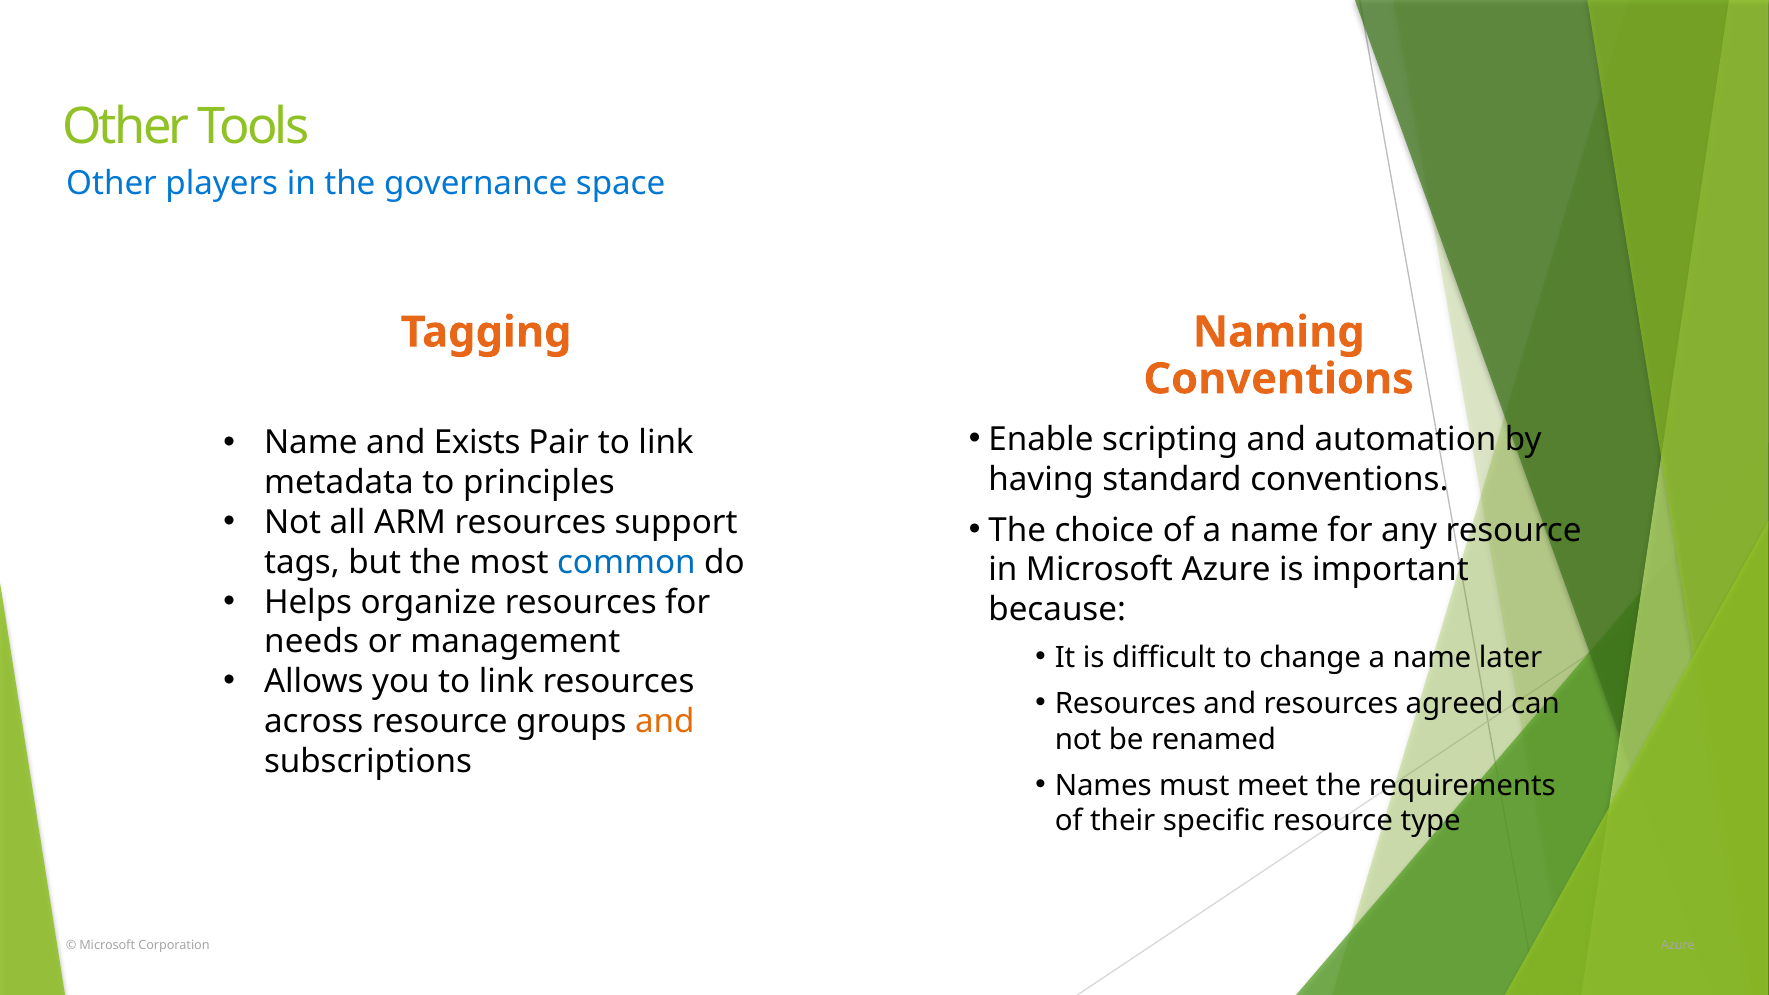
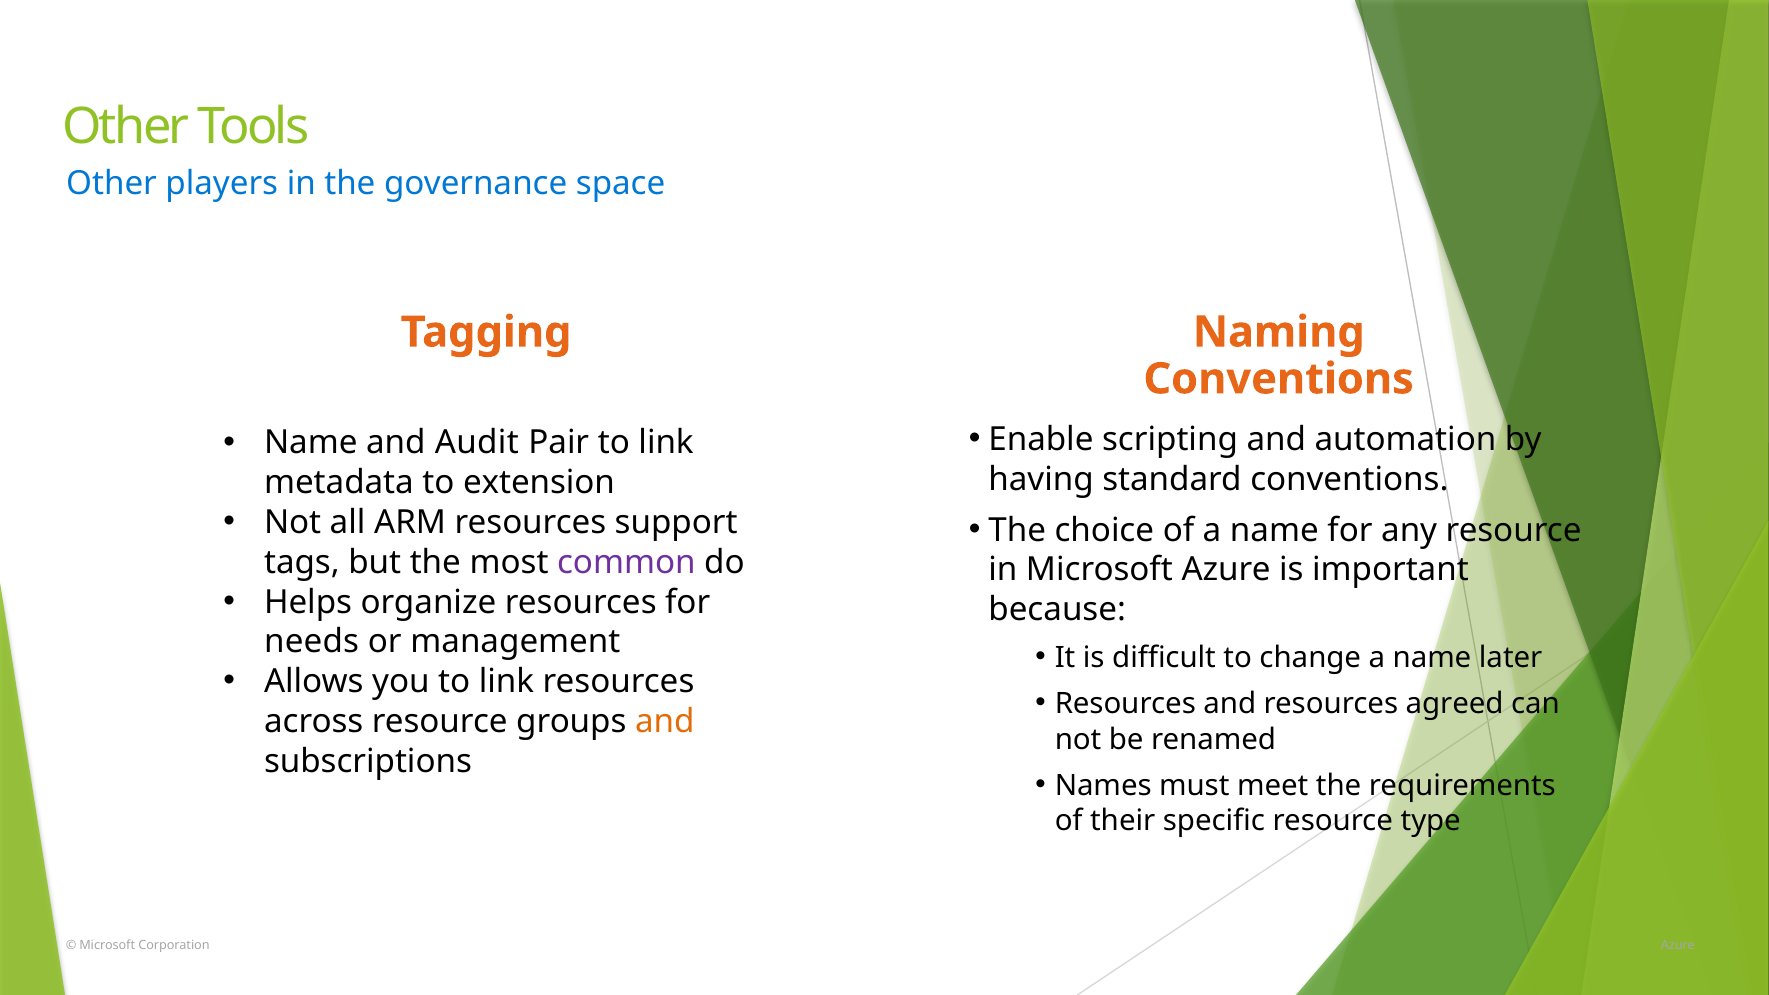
Exists: Exists -> Audit (477, 443)
principles: principles -> extension (539, 483)
common colour: blue -> purple (626, 562)
